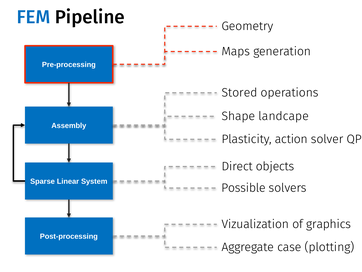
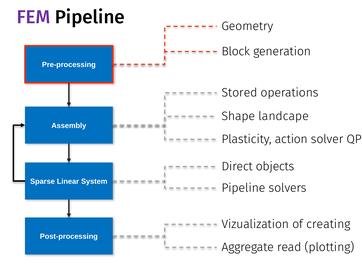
FEM colour: blue -> purple (33, 17)
Maps: Maps -> Block (236, 51)
Possible: Possible -> Pipeline (243, 188)
graphics: graphics -> creating (328, 224)
case: case -> read (289, 247)
